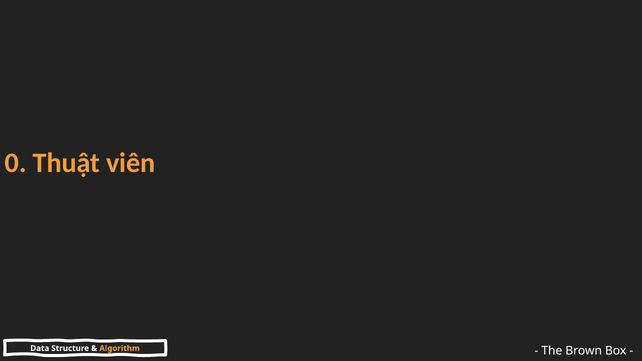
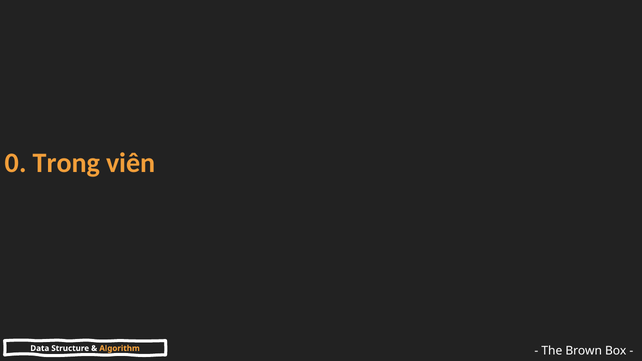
Thuật: Thuật -> Trong (66, 163)
